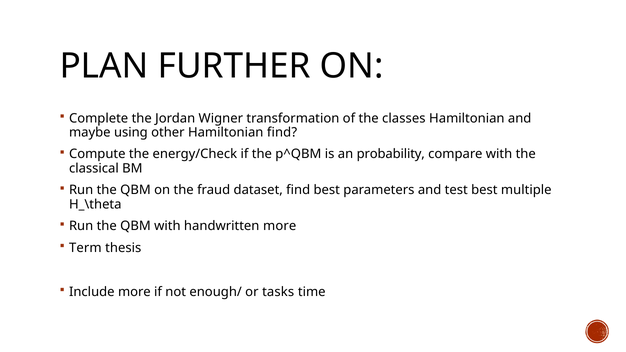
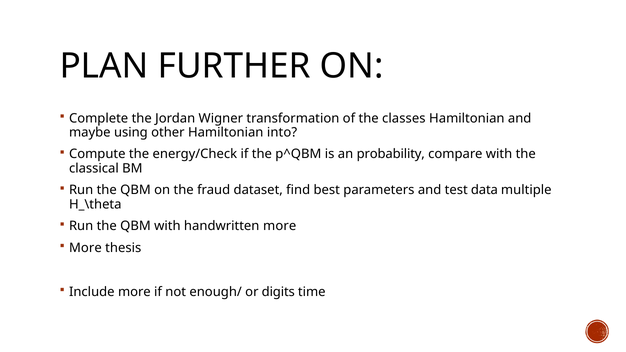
Hamiltonian find: find -> into (282, 132)
test best: best -> data (484, 190)
Term: Term -> More (85, 248)
tasks: tasks -> digits (278, 292)
